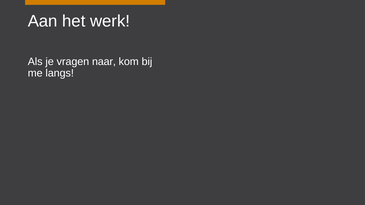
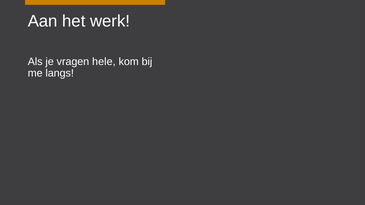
naar: naar -> hele (104, 62)
